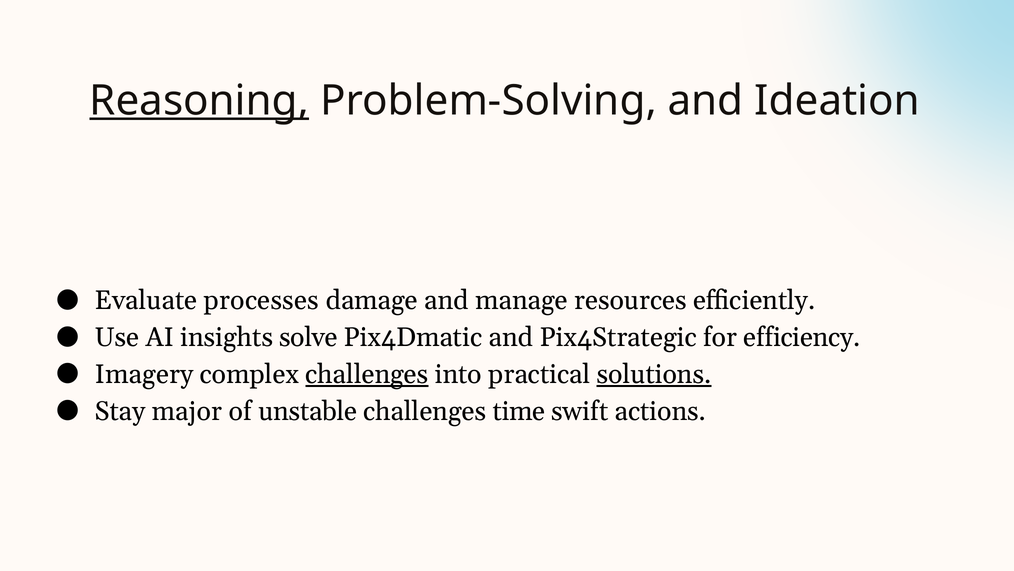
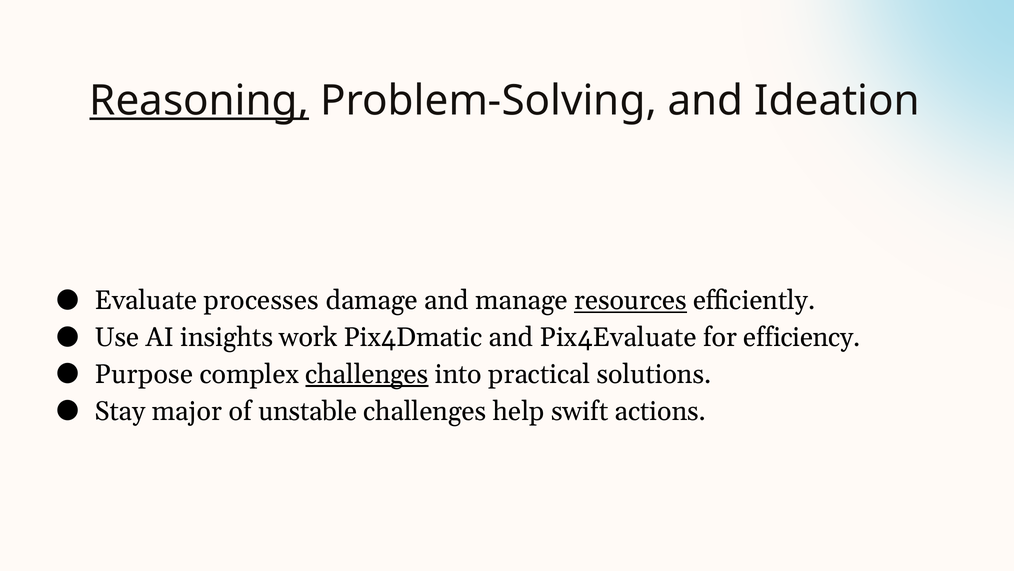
resources underline: none -> present (630, 300)
solve: solve -> work (308, 337)
Pix4Strategic: Pix4Strategic -> Pix4Evaluate (618, 337)
Imagery: Imagery -> Purpose (144, 374)
solutions underline: present -> none (654, 374)
time: time -> help (519, 411)
